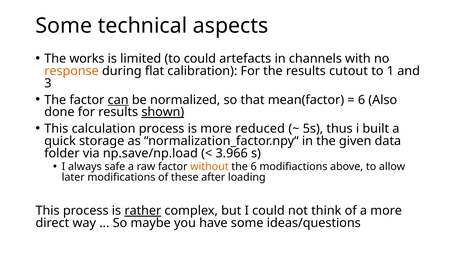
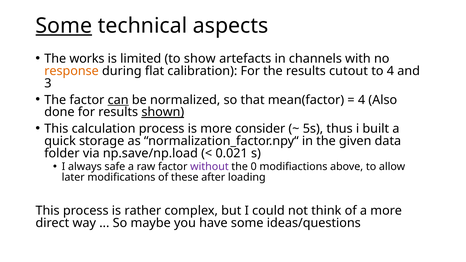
Some underline: none -> present (64, 26)
to could: could -> show (200, 59)
to 1: 1 -> 4 (390, 71)
6: 6 -> 4 (362, 100)
reduced: reduced -> consider (260, 129)
3.966: 3.966 -> 0.021 (232, 153)
without colour: orange -> purple (209, 167)
the 6: 6 -> 0 (254, 167)
rather underline: present -> none (143, 211)
